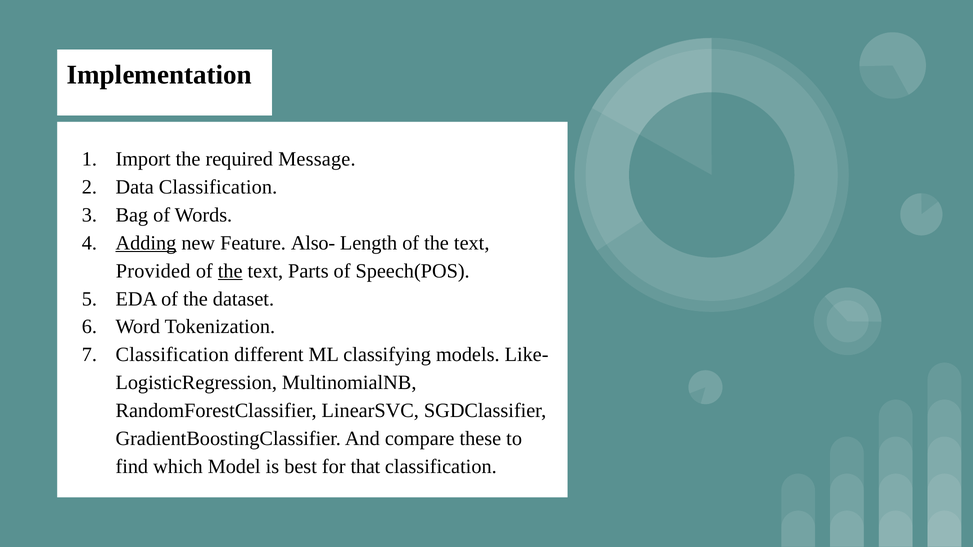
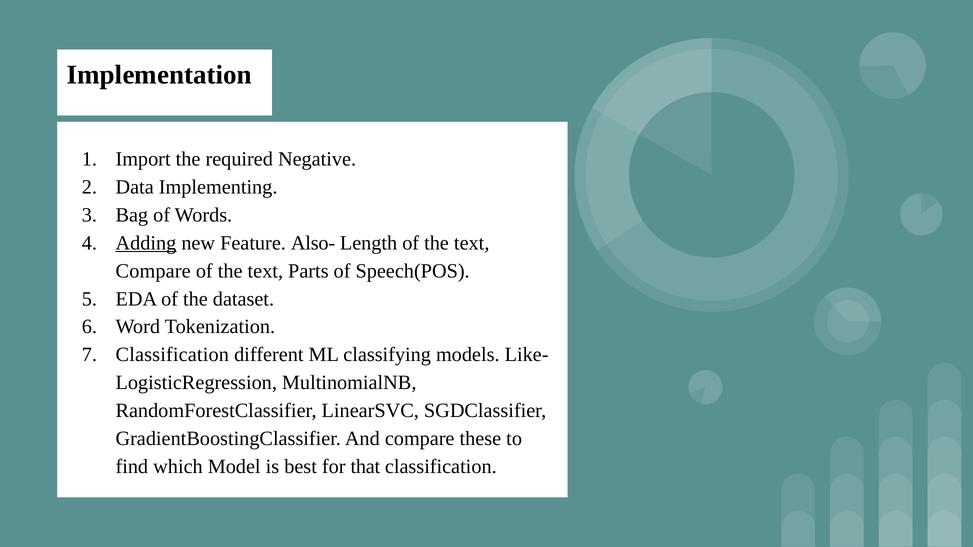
Message: Message -> Negative (317, 159)
Data Classification: Classification -> Implementing (218, 187)
Provided: Provided -> Compare (153, 271)
the underline: present -> none (230, 271)
